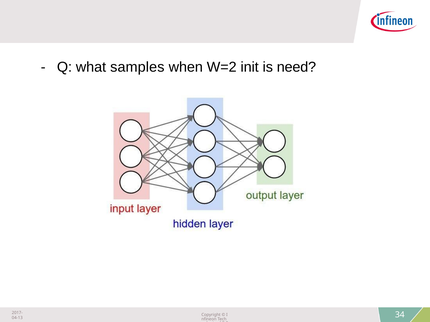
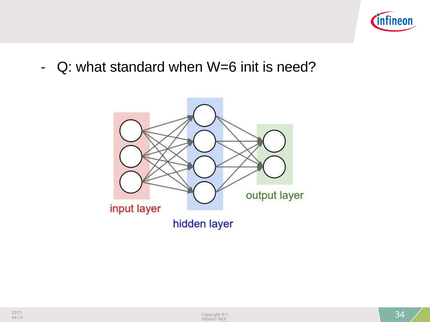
samples: samples -> standard (137, 67)
W=2: W=2 -> W=6 (222, 67)
